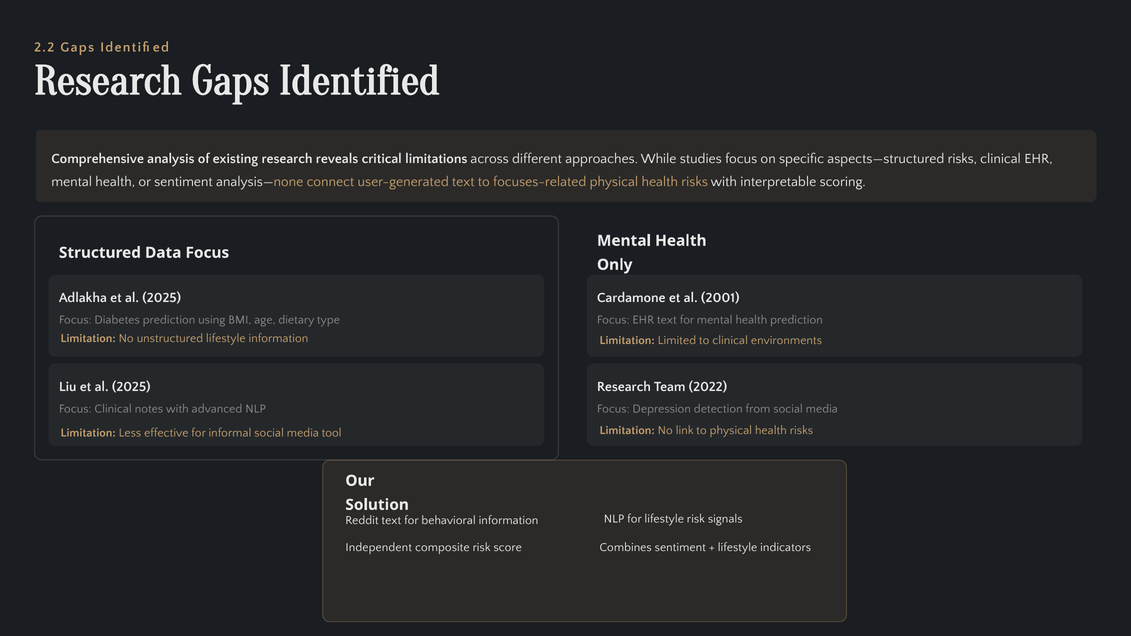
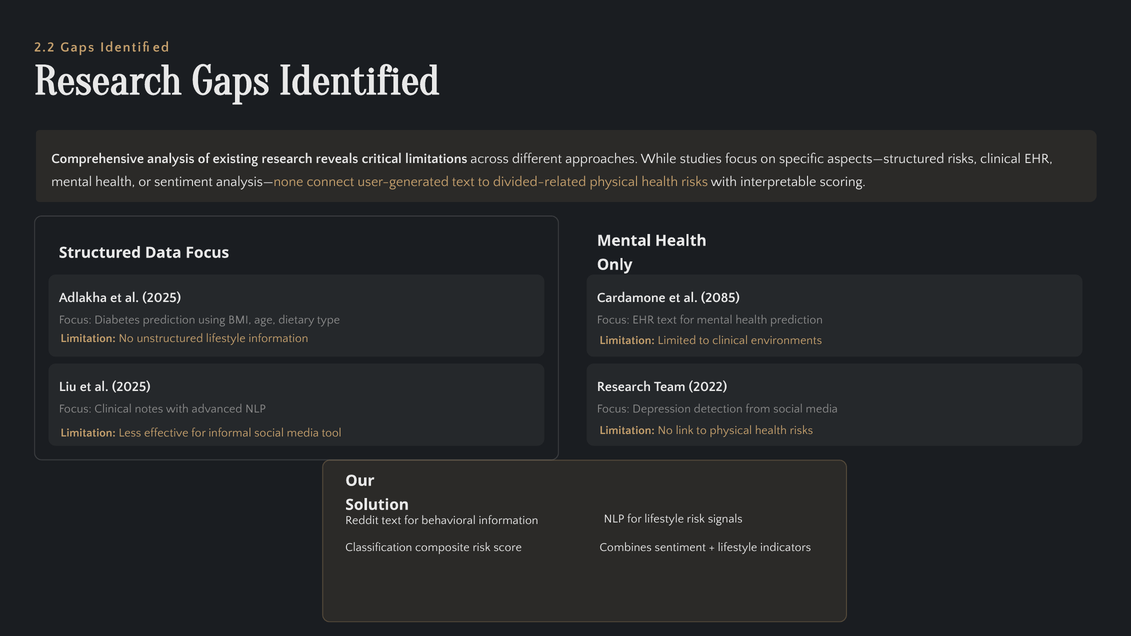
focuses-related: focuses-related -> divided-related (540, 182)
2001: 2001 -> 2085 (720, 298)
Independent: Independent -> Classification (379, 548)
